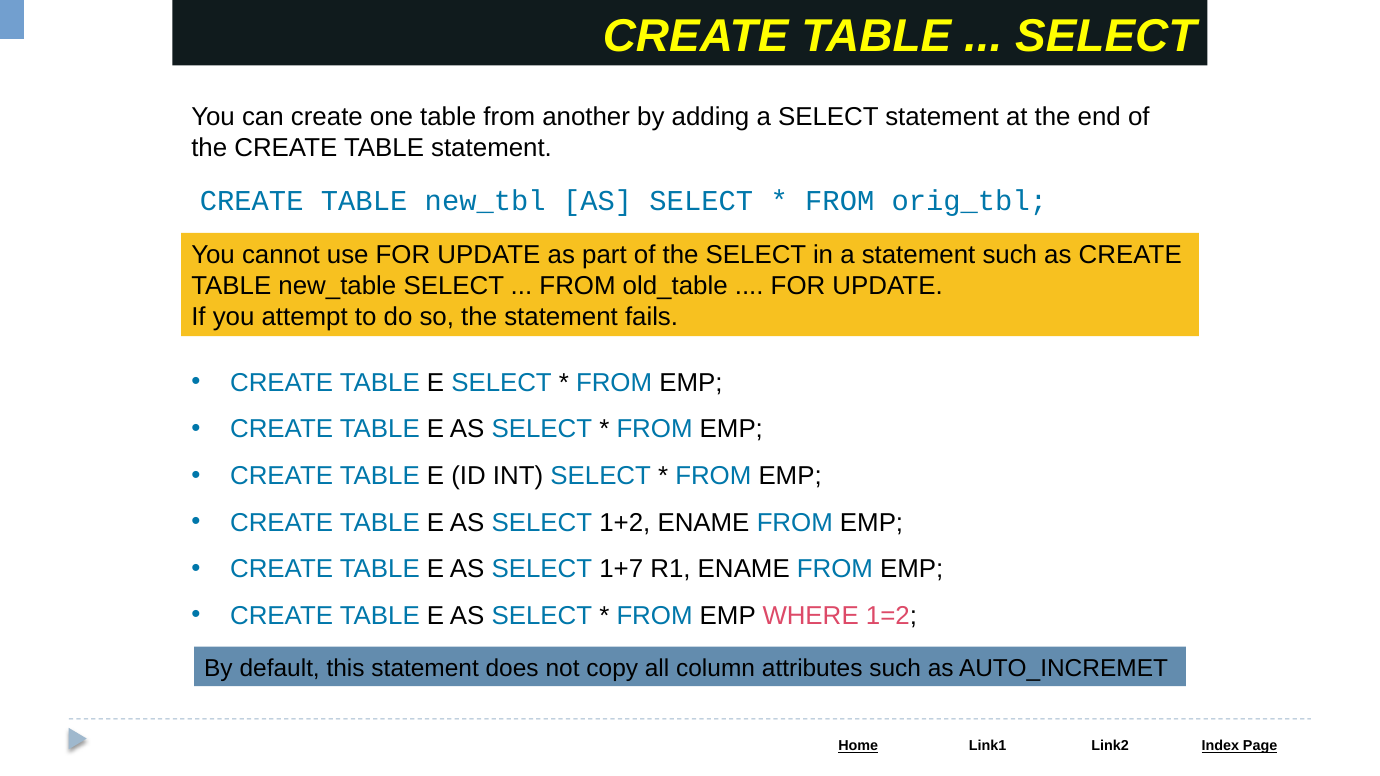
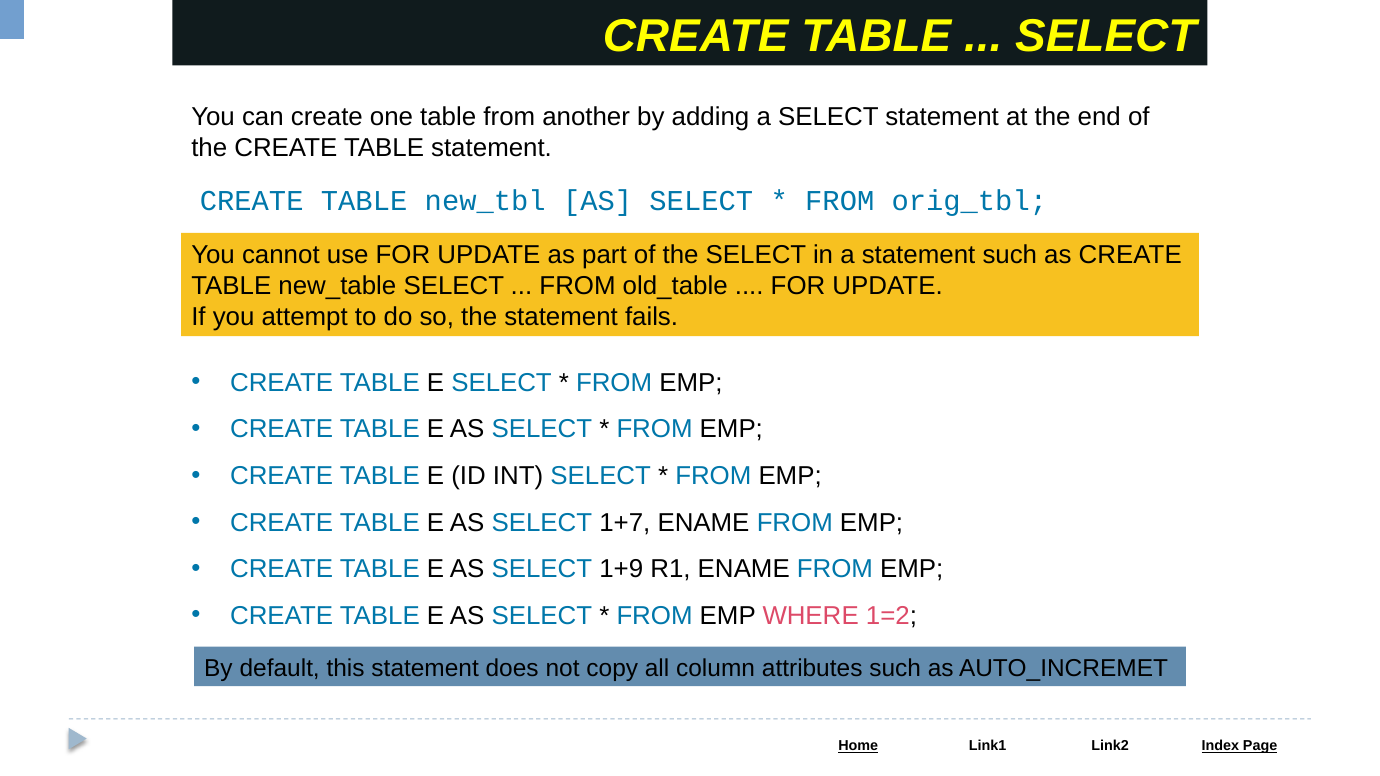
1+2: 1+2 -> 1+7 (625, 523)
1+7: 1+7 -> 1+9 (621, 569)
